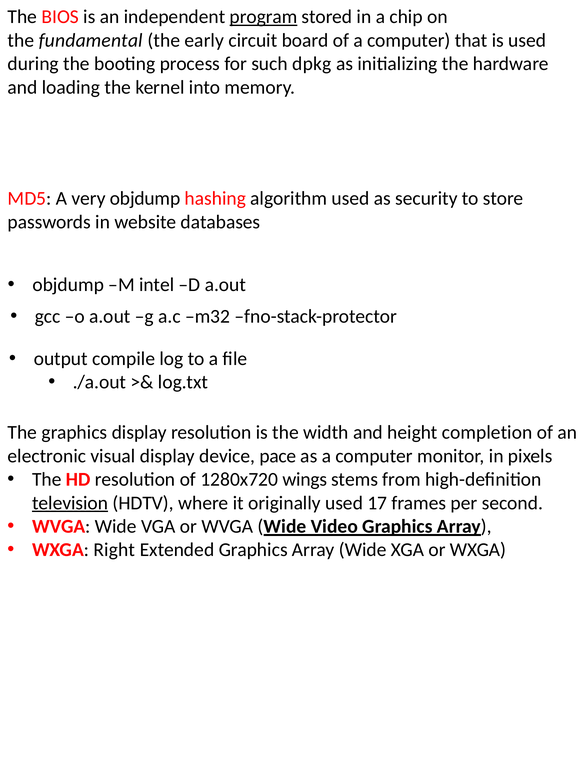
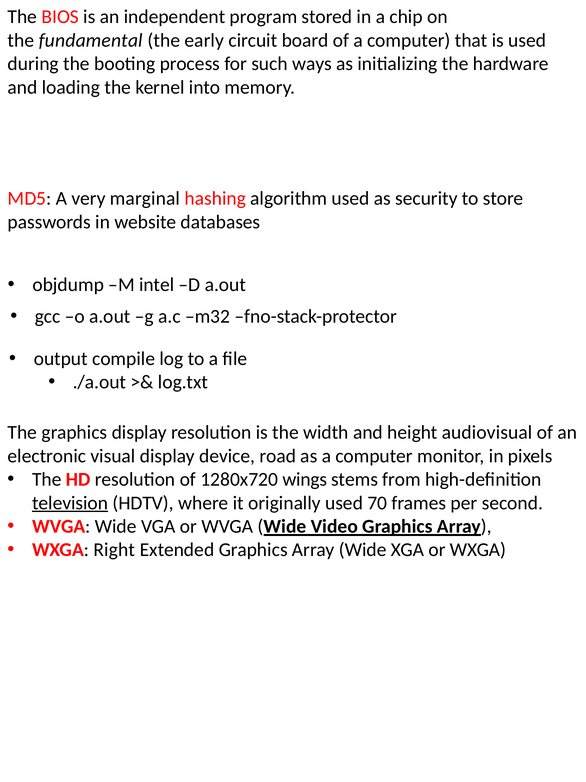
program underline: present -> none (263, 17)
dpkg: dpkg -> ways (312, 64)
very objdump: objdump -> marginal (145, 198)
completion: completion -> audiovisual (487, 432)
pace: pace -> road (278, 456)
17: 17 -> 70 (377, 502)
